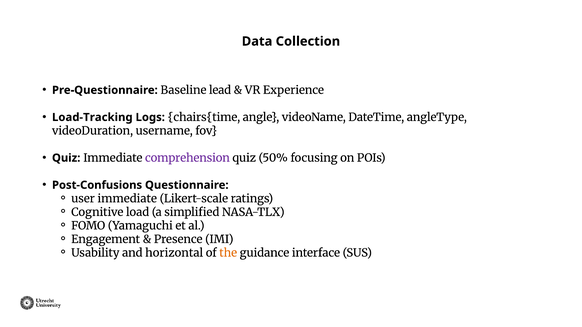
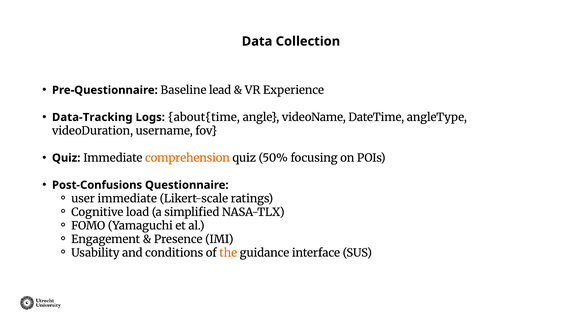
Load-Tracking: Load-Tracking -> Data-Tracking (92, 117)
chairs{time: chairs{time -> about{time (204, 117)
comprehension colour: purple -> orange (187, 158)
horizontal: horizontal -> conditions (174, 253)
